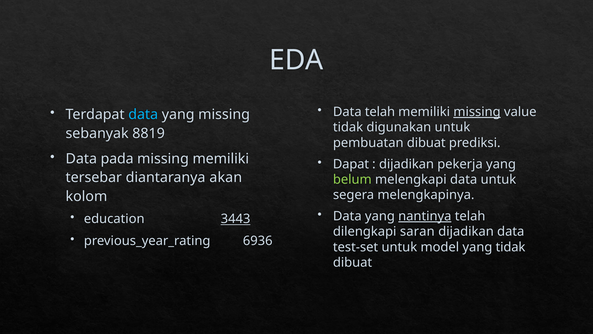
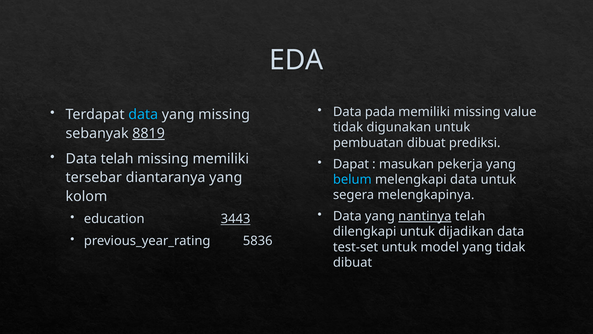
Data telah: telah -> pada (380, 112)
missing underline: present -> none (477, 112)
8819 underline: none -> present (149, 133)
Data pada: pada -> telah (117, 159)
dijadikan: dijadikan -> masukan (407, 164)
diantaranya akan: akan -> yang (226, 177)
belum colour: light green -> light blue (352, 179)
dilengkapi saran: saran -> untuk (417, 231)
6936: 6936 -> 5836 (258, 241)
